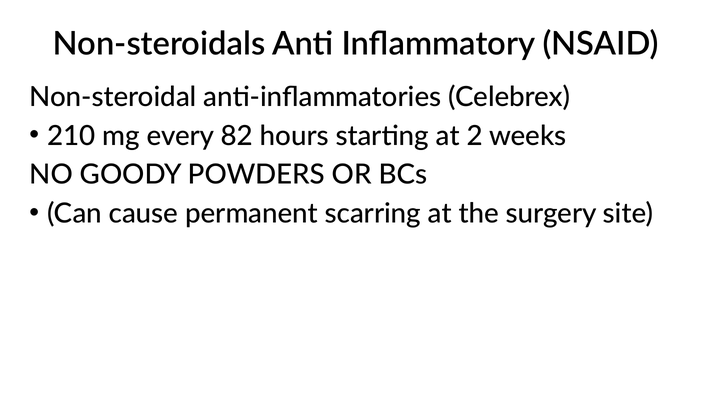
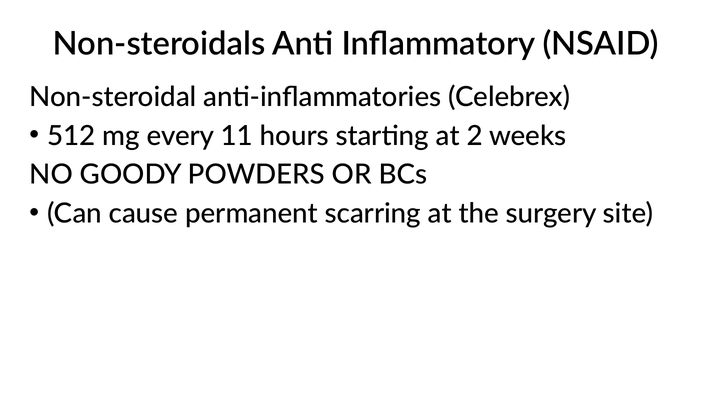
210: 210 -> 512 (71, 136)
82: 82 -> 11 (237, 136)
